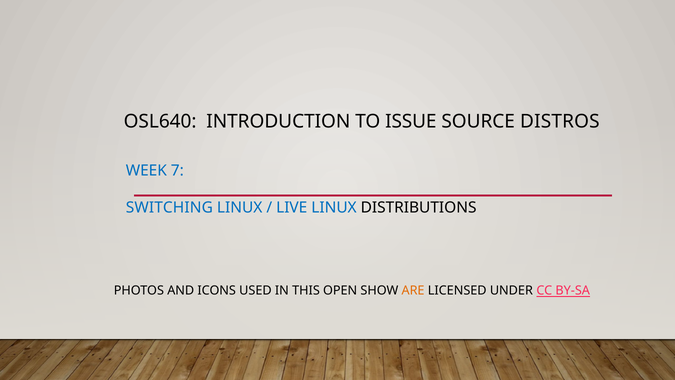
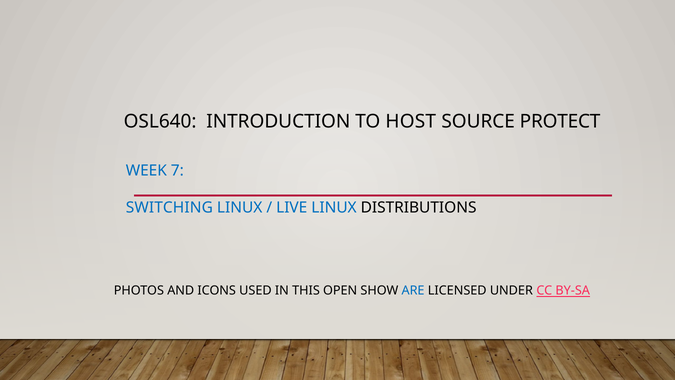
ISSUE: ISSUE -> HOST (411, 121)
DISTROS: DISTROS -> PROTECT (560, 121)
ARE colour: orange -> blue (413, 291)
